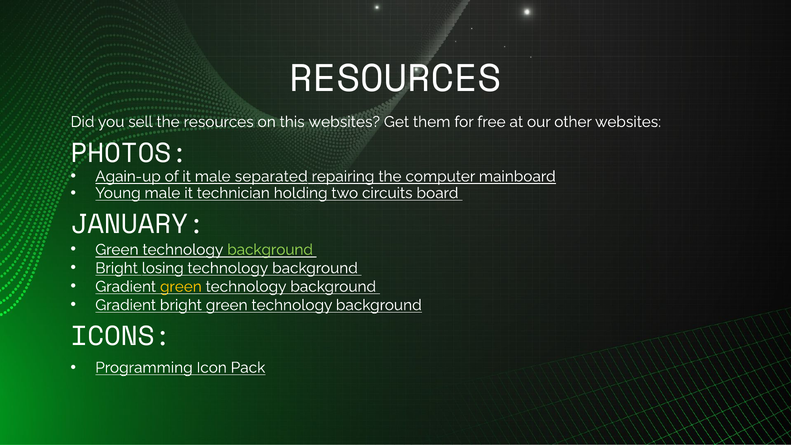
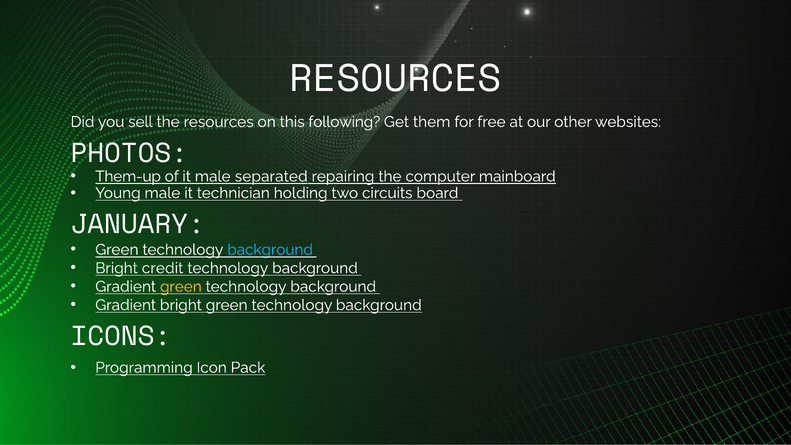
this websites: websites -> following (344, 122)
Again-up: Again-up -> Them-up (128, 176)
background colour: light green -> light blue (270, 250)
losing: losing -> credit (163, 268)
